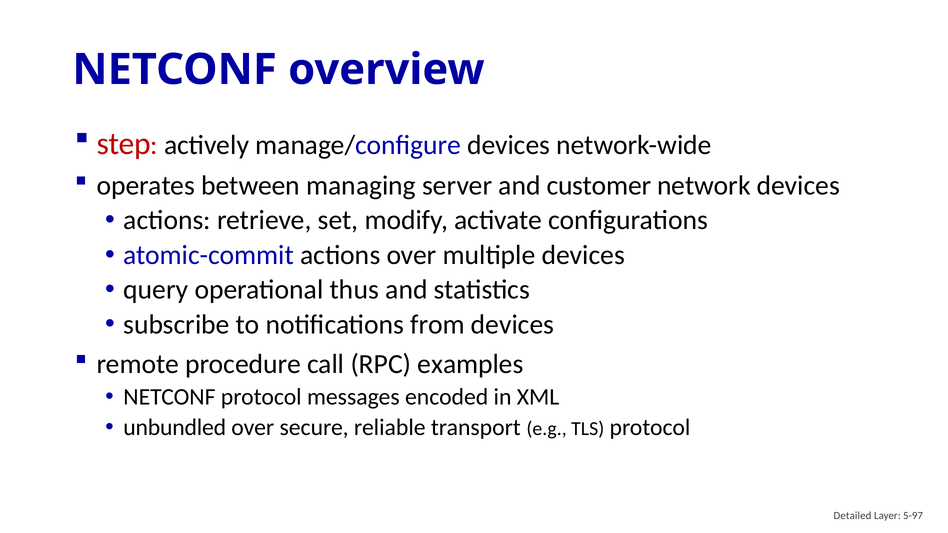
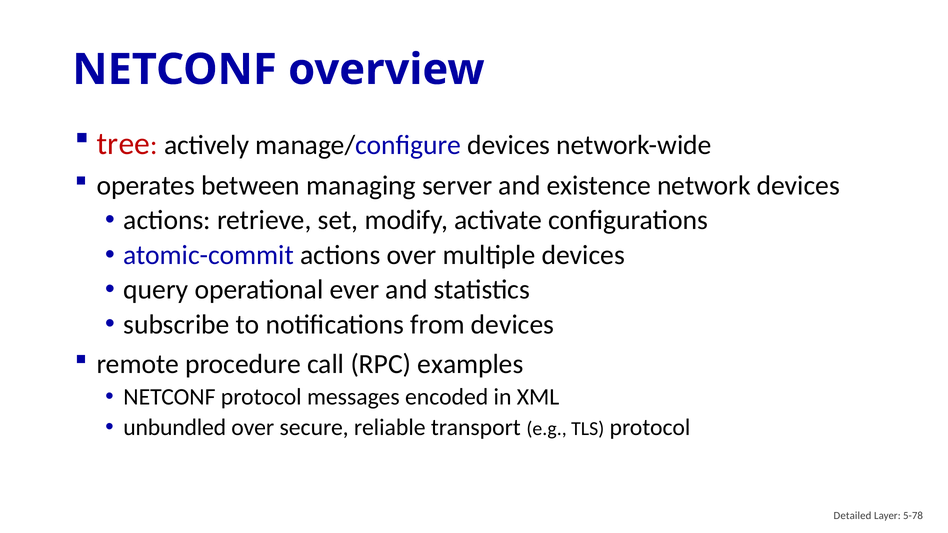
step: step -> tree (123, 144)
customer: customer -> existence (599, 186)
thus: thus -> ever (354, 290)
5-97: 5-97 -> 5-78 (913, 516)
